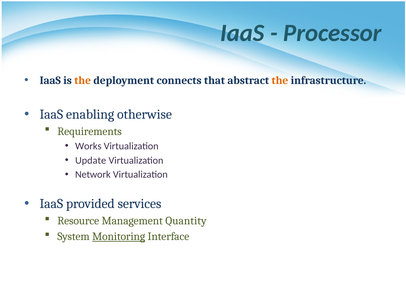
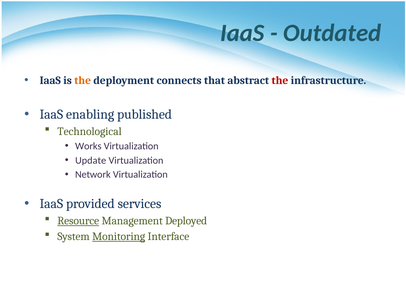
Processor: Processor -> Outdated (332, 33)
the colour: orange -> red (280, 81)
otherwise: otherwise -> published (145, 115)
Requirements: Requirements -> Technological (90, 132)
Resource underline: none -> present (78, 221)
Quantity: Quantity -> Deployed (186, 221)
